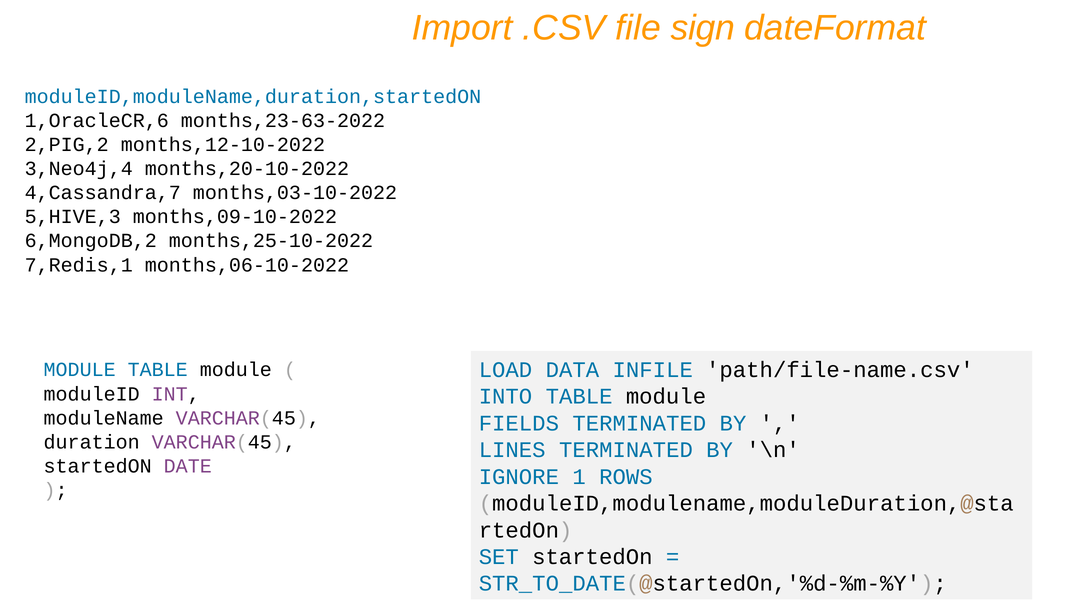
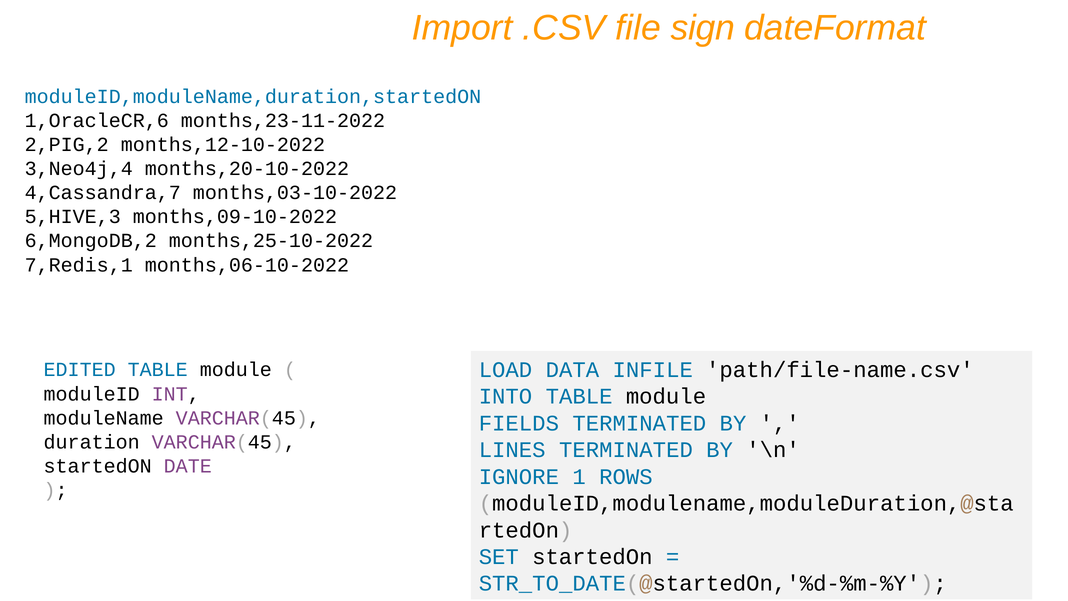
months,23-63-2022: months,23-63-2022 -> months,23-11-2022 (283, 121)
MODULE: MODULE -> EDITED (80, 370)
